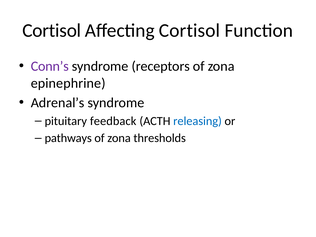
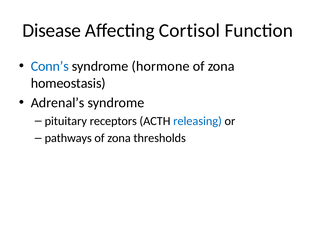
Cortisol: Cortisol -> Disease (52, 31)
Conn’s colour: purple -> blue (50, 66)
receptors: receptors -> hormone (161, 66)
epinephrine: epinephrine -> homeostasis (68, 83)
feedback: feedback -> receptors (113, 121)
